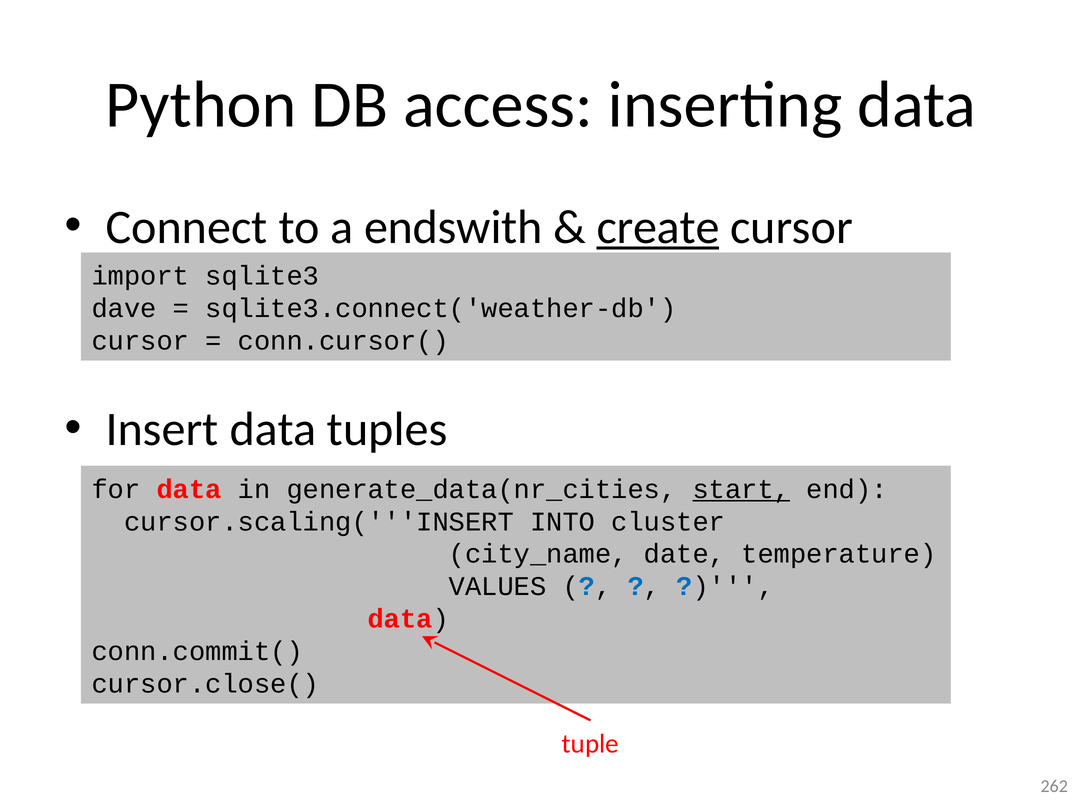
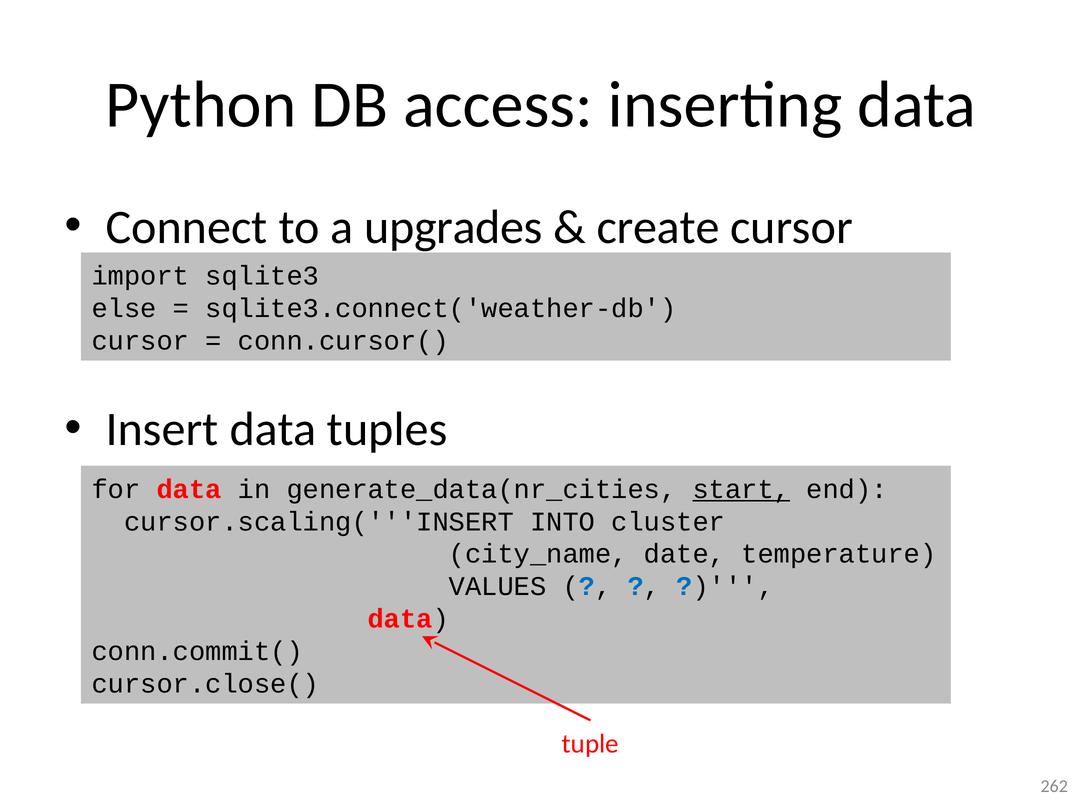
endswith: endswith -> upgrades (453, 227)
create underline: present -> none (658, 227)
dave: dave -> else (124, 309)
